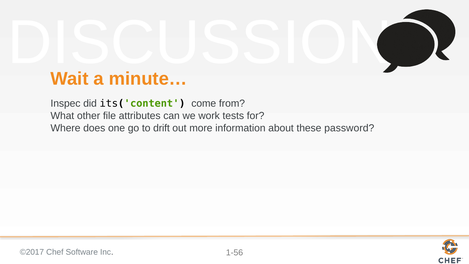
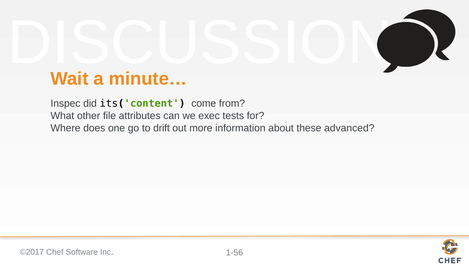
work: work -> exec (209, 116)
password: password -> advanced (349, 128)
